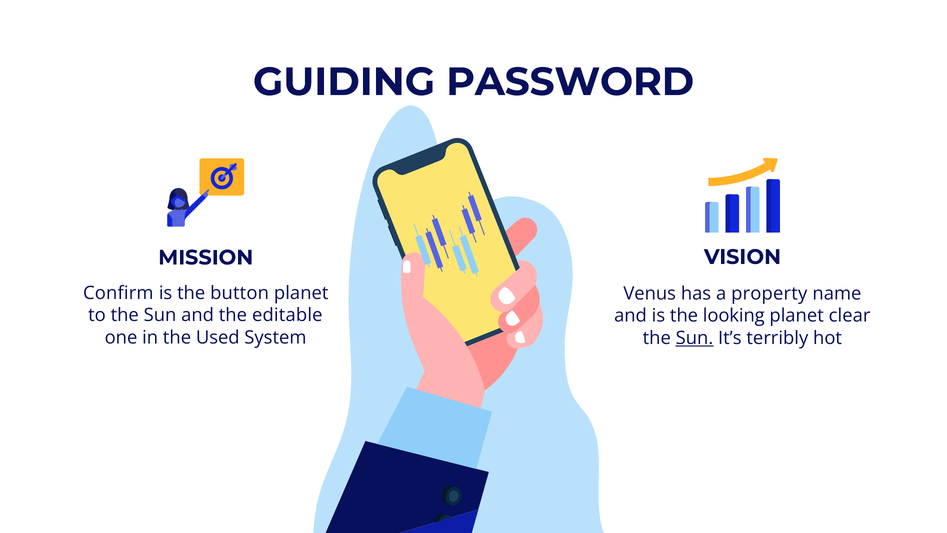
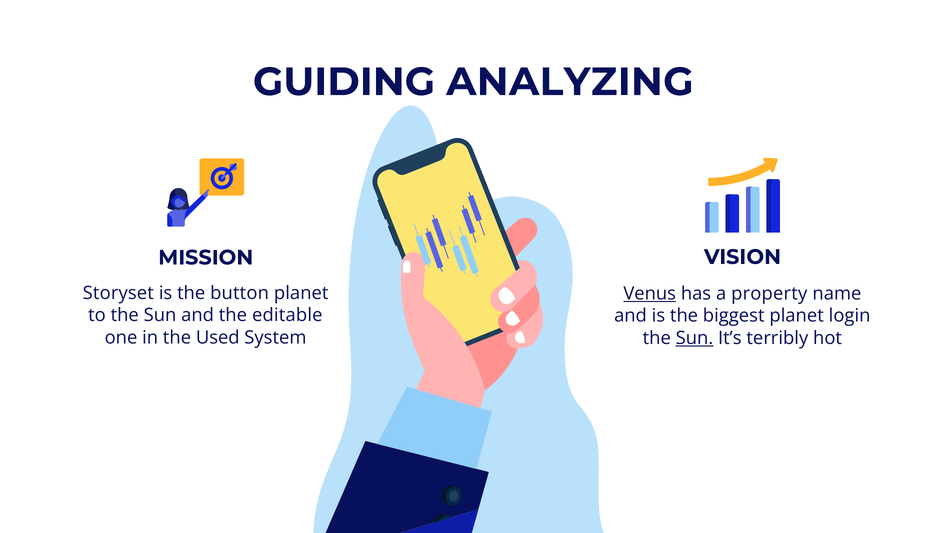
PASSWORD: PASSWORD -> ANALYZING (570, 82)
Confirm: Confirm -> Storyset (118, 293)
Venus underline: none -> present (650, 294)
looking: looking -> biggest (734, 316)
clear: clear -> login (850, 316)
